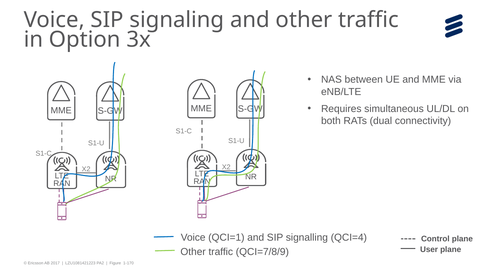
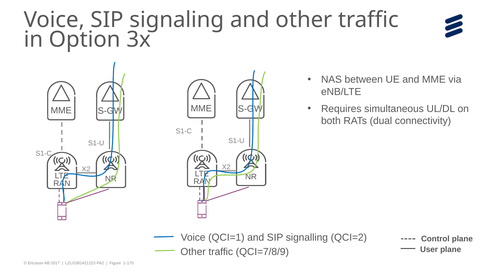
QCI=4: QCI=4 -> QCI=2 (349, 238)
